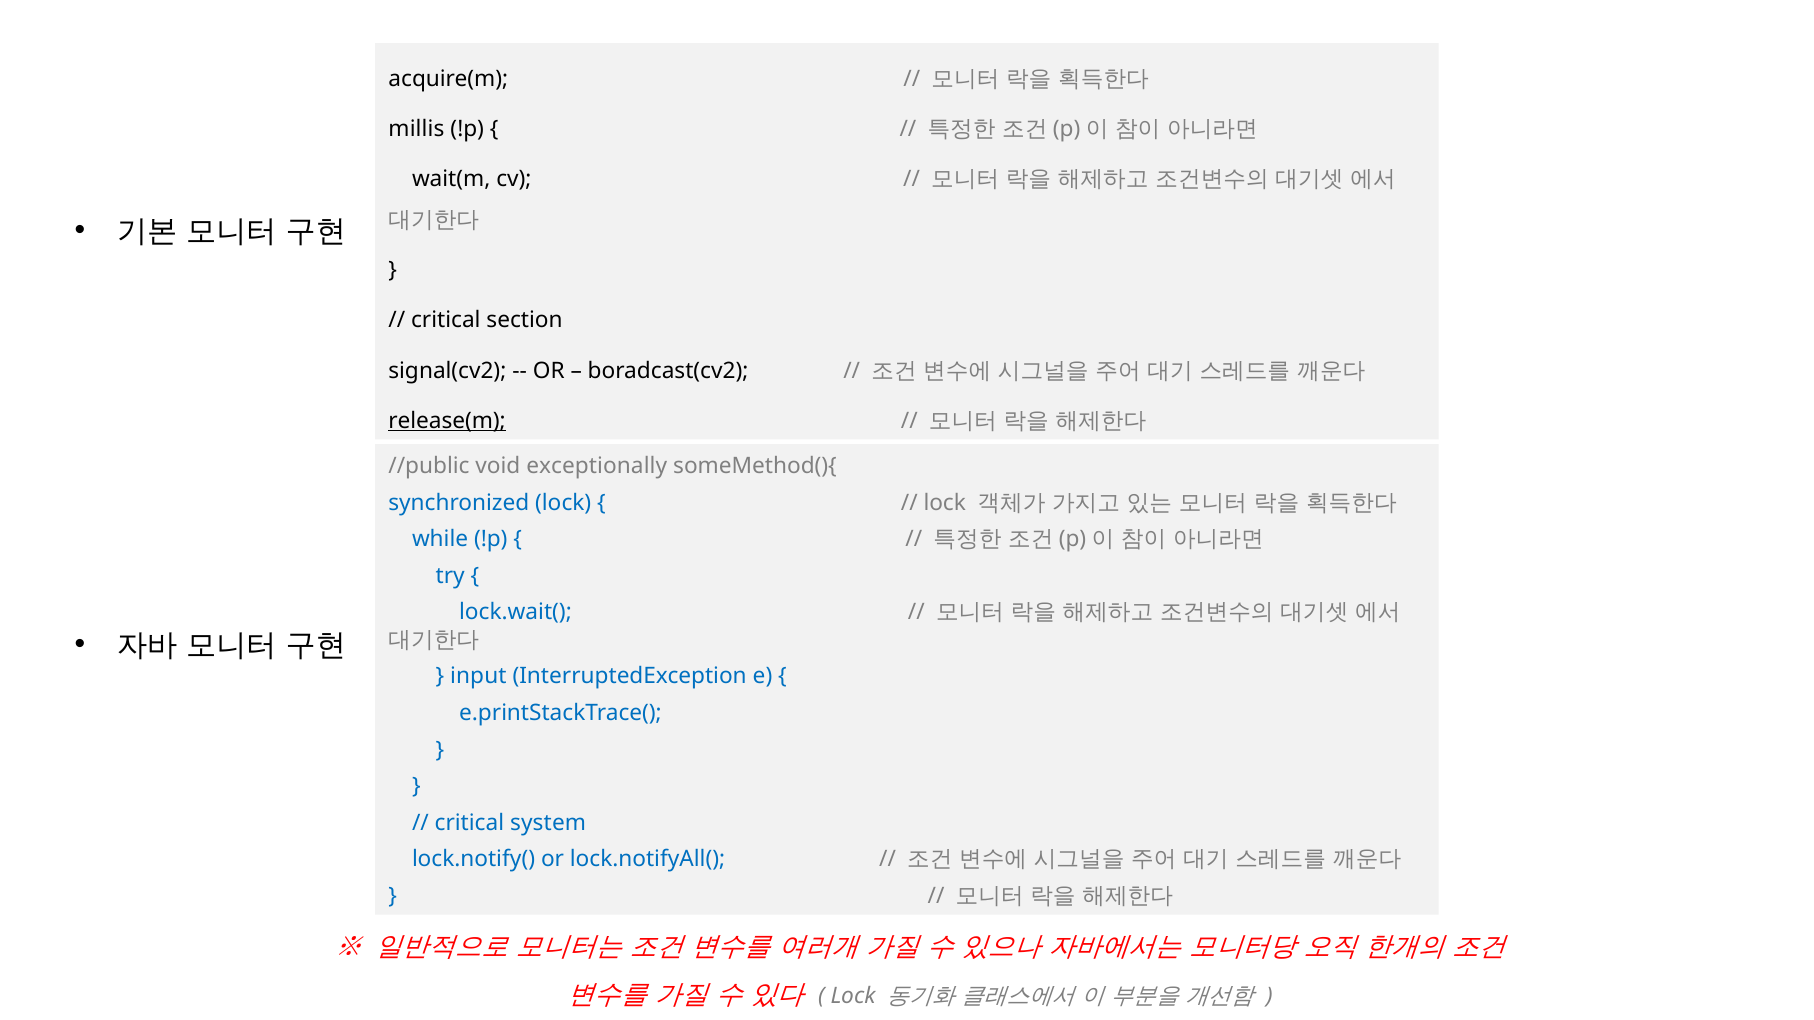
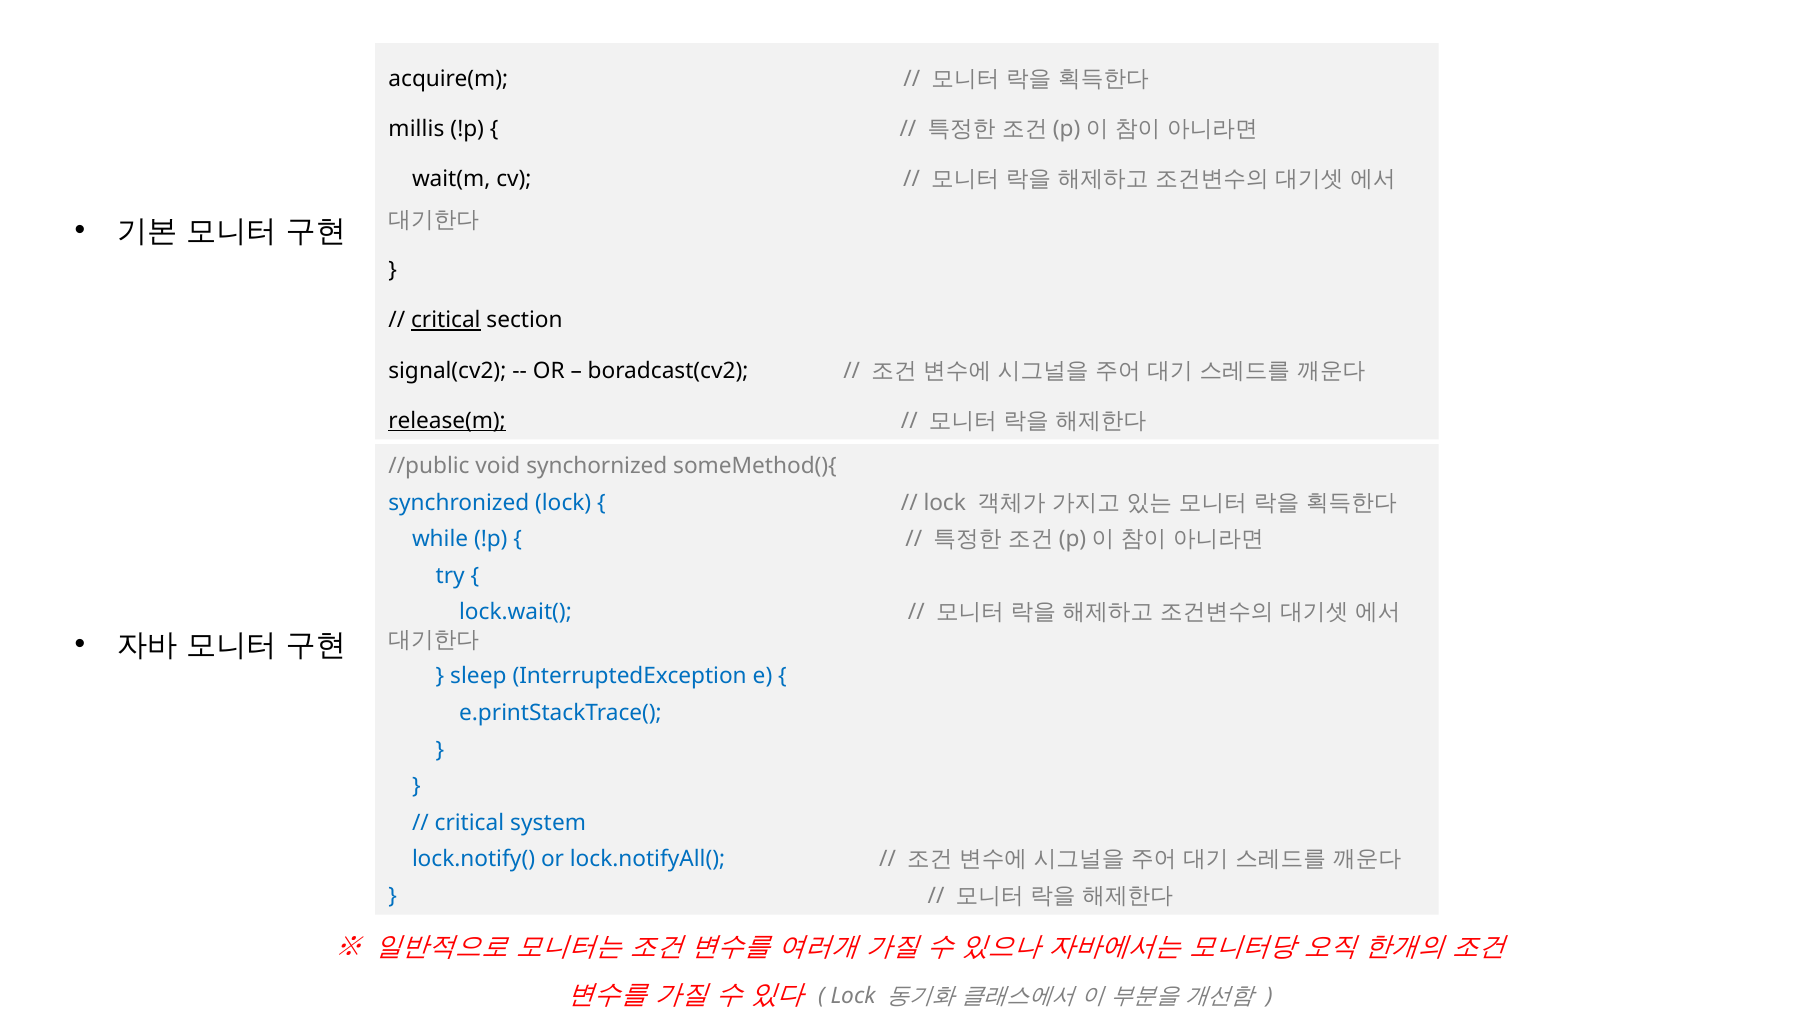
critical underline: none -> present (446, 320)
exceptionally: exceptionally -> synchornized (597, 466)
input: input -> sleep (478, 677)
